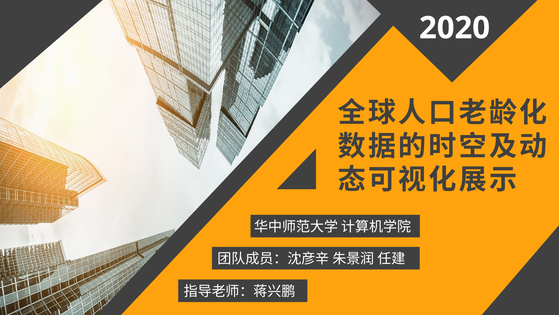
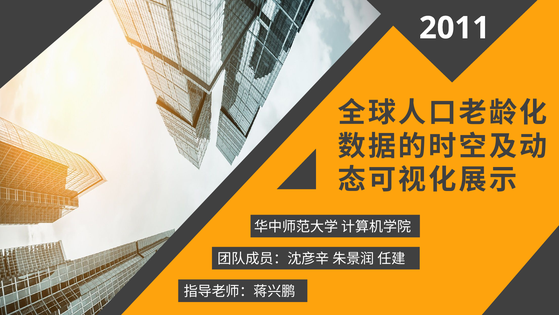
2020: 2020 -> 2011 (455, 28)
